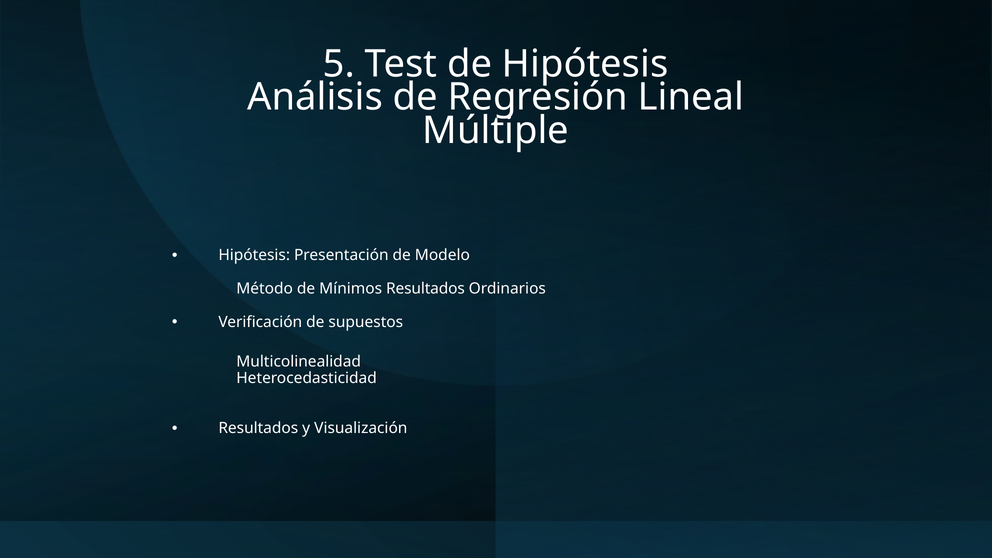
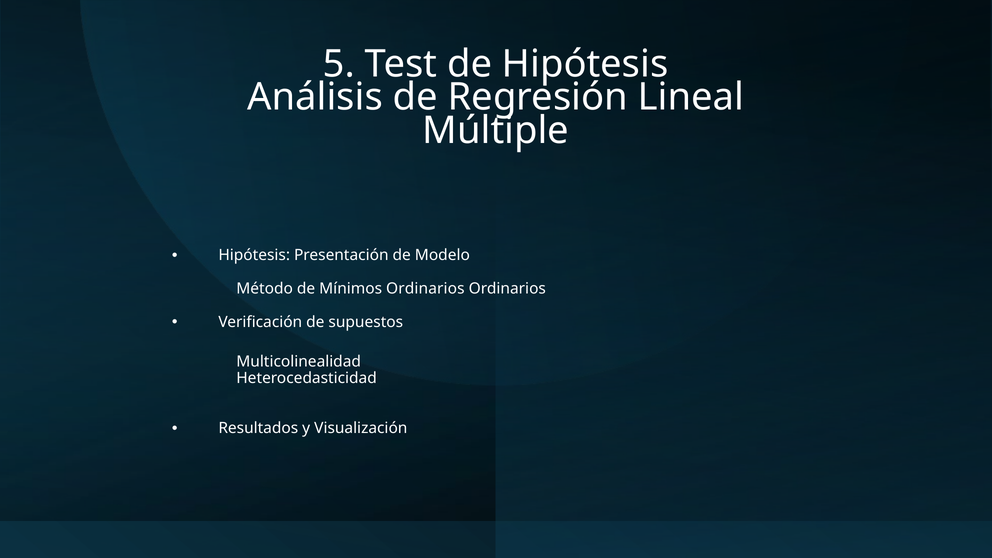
Mínimos Resultados: Resultados -> Ordinarios (425, 289)
